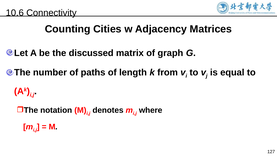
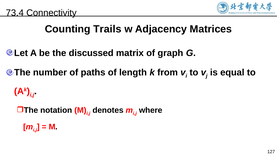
10.6: 10.6 -> 73.4 (15, 13)
Cities: Cities -> Trails (107, 29)
